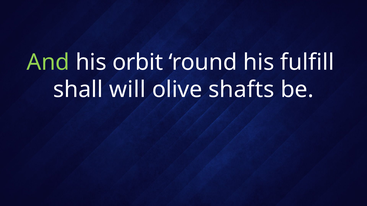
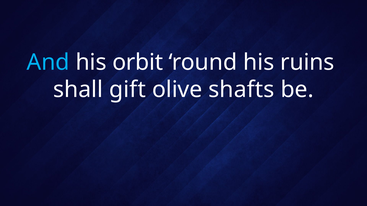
And colour: light green -> light blue (48, 62)
fulfill: fulfill -> ruins (307, 62)
will: will -> gift (127, 90)
